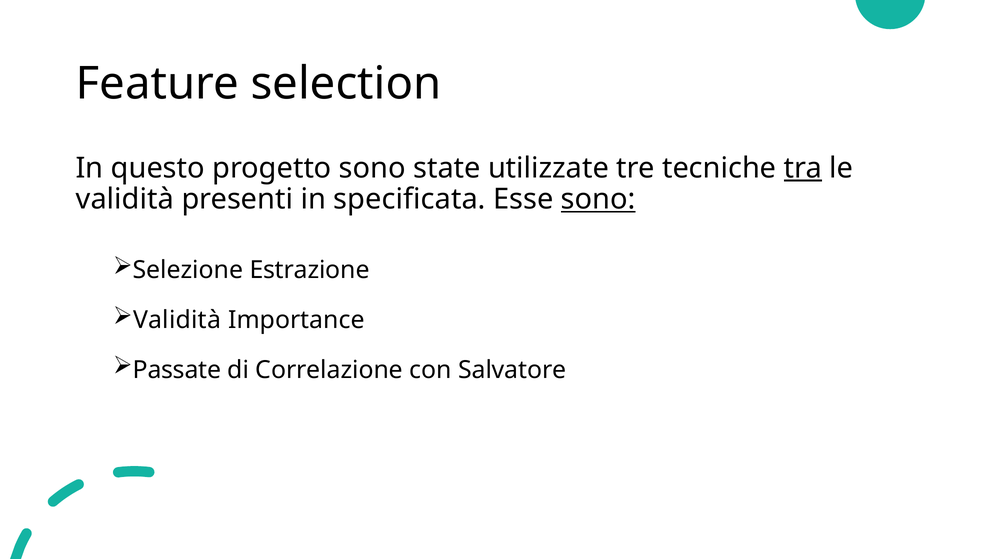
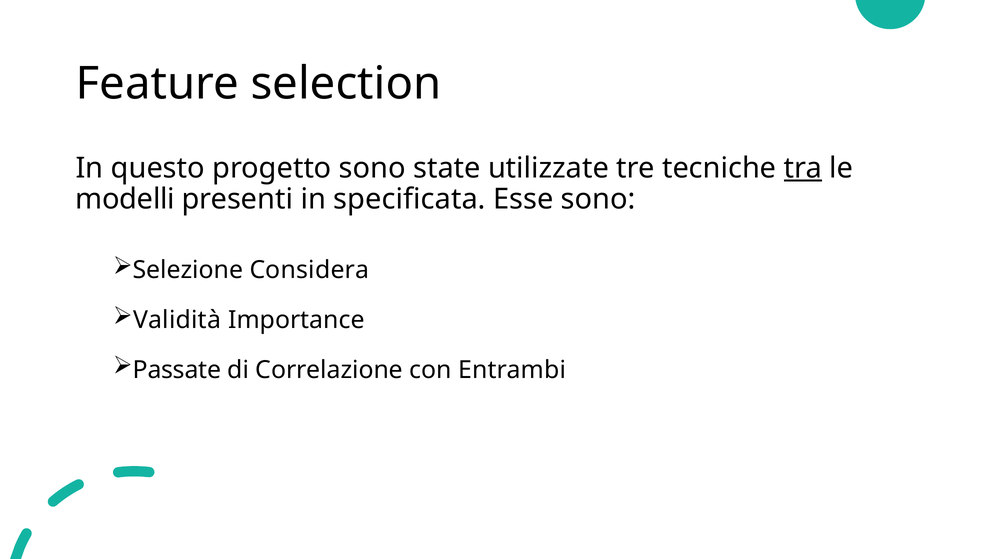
validità: validità -> modelli (125, 199)
sono underline: present -> none (598, 199)
Estrazione: Estrazione -> Considera (309, 270)
Salvatore: Salvatore -> Entrambi (512, 370)
